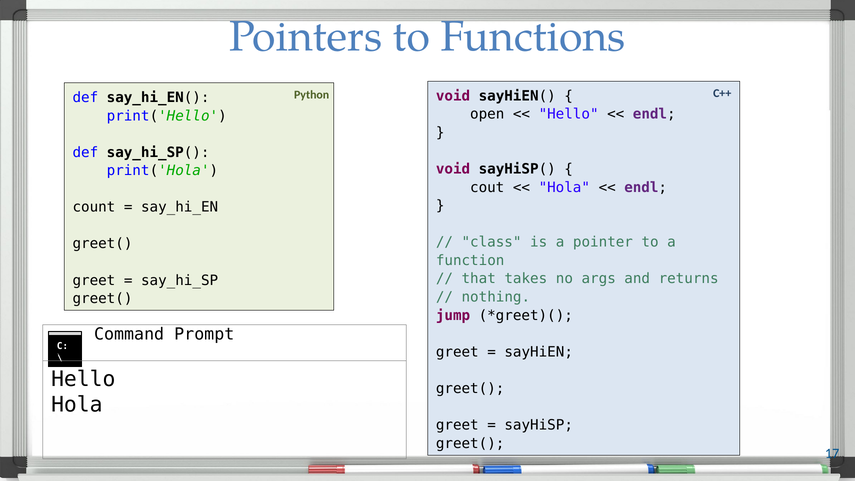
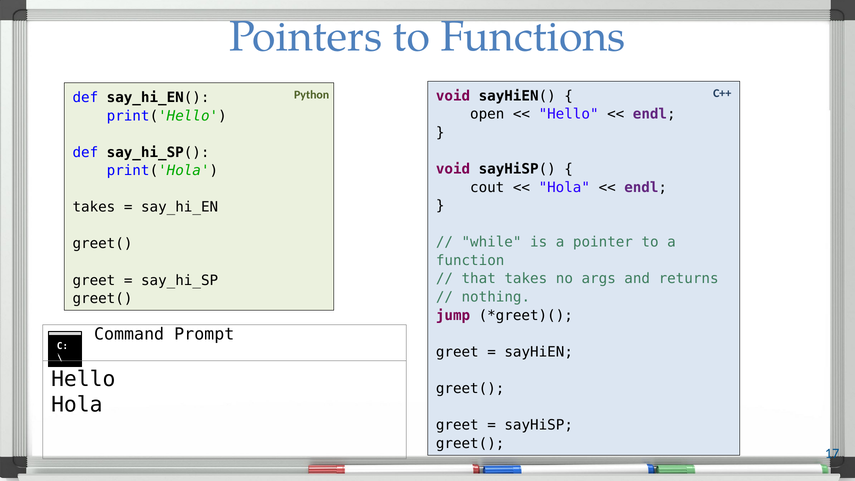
count: count -> takes (94, 207)
class: class -> while (492, 242)
